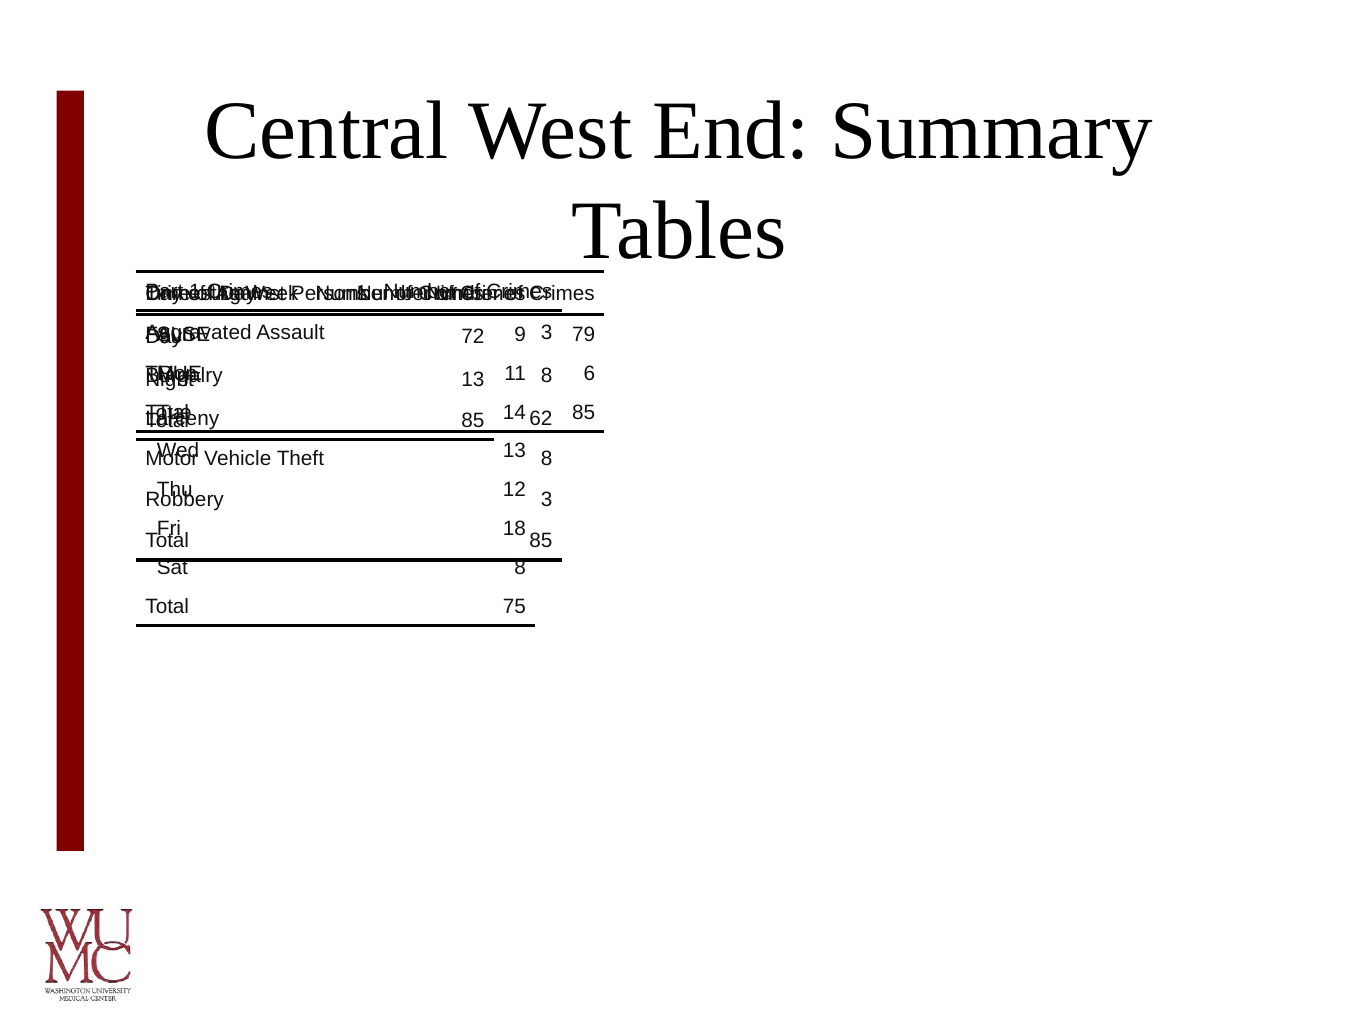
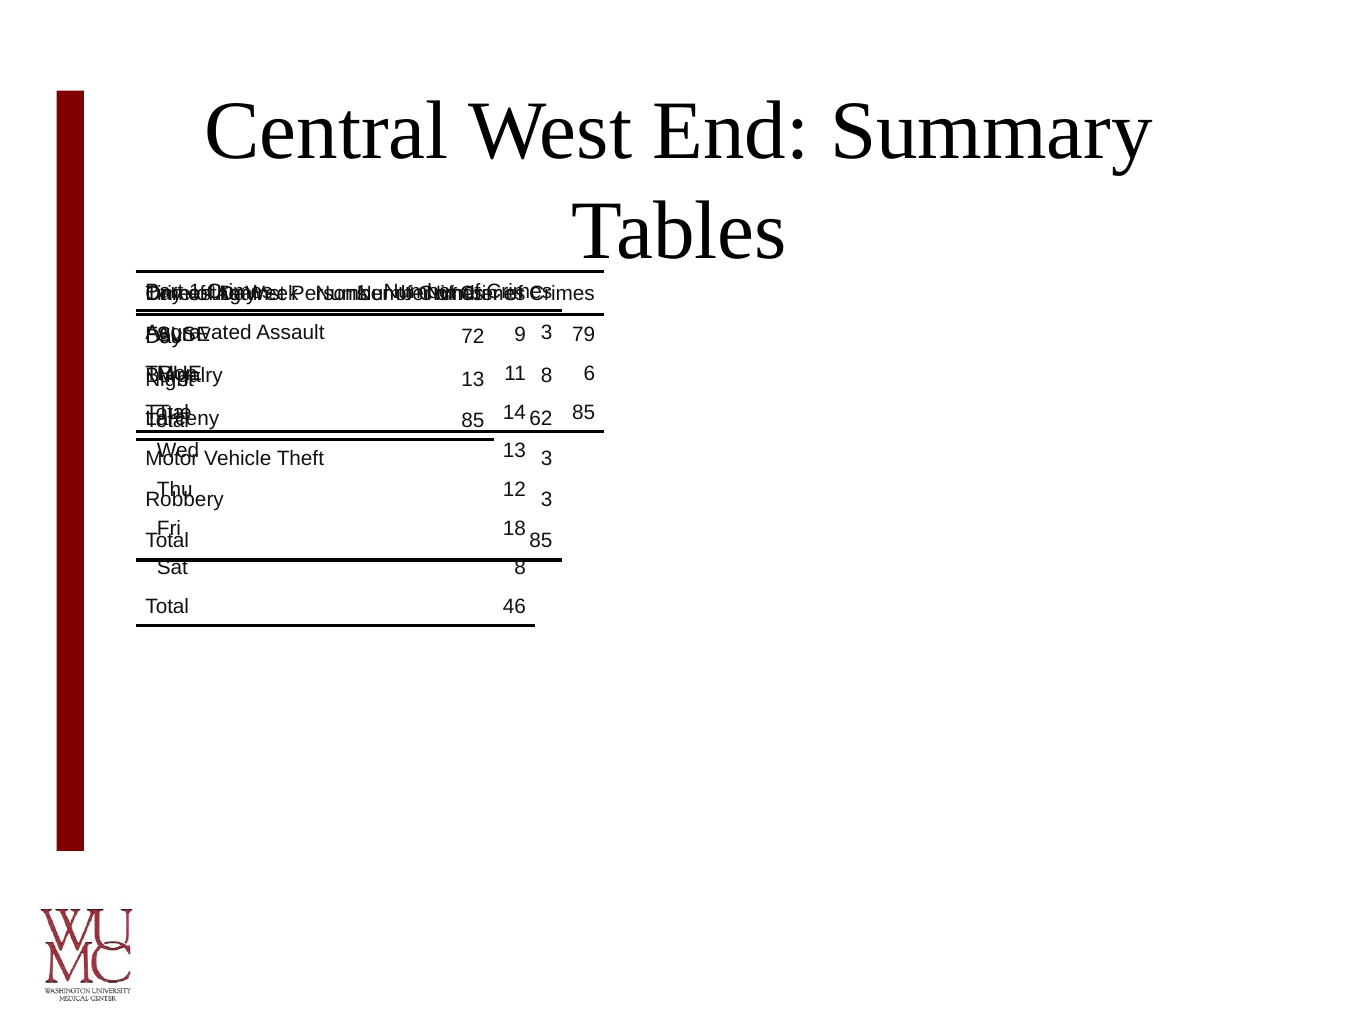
Theft 8: 8 -> 3 (547, 459)
75: 75 -> 46 (514, 606)
